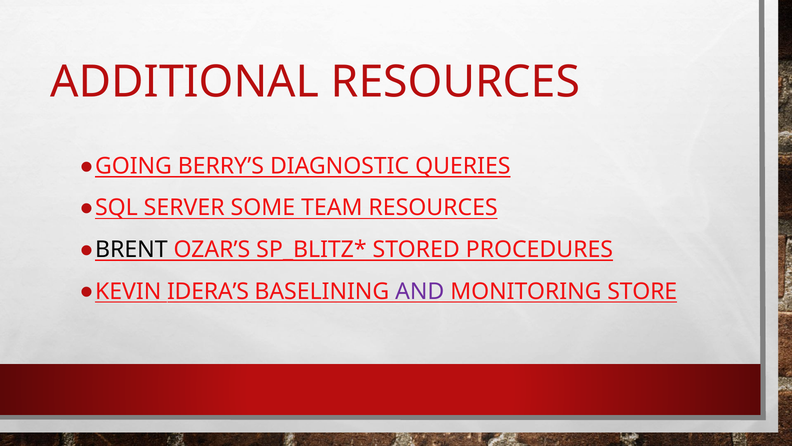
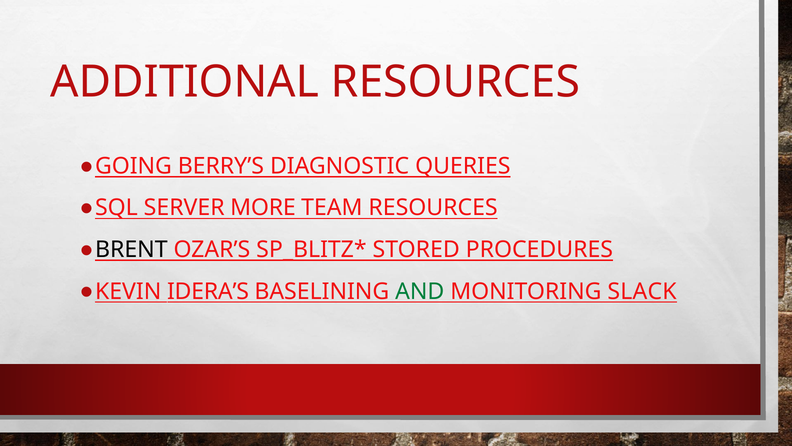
SOME: SOME -> MORE (263, 208)
AND colour: purple -> green (420, 291)
STORE: STORE -> SLACK (642, 291)
